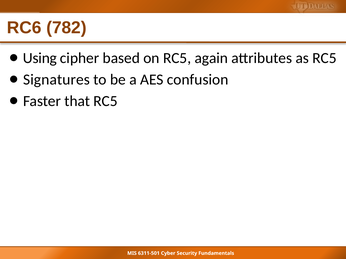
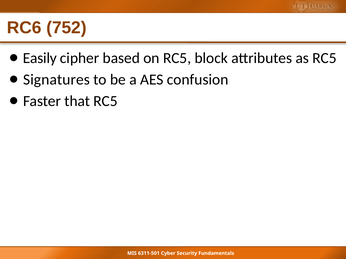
782: 782 -> 752 (66, 28)
Using: Using -> Easily (40, 58)
again: again -> block (211, 58)
